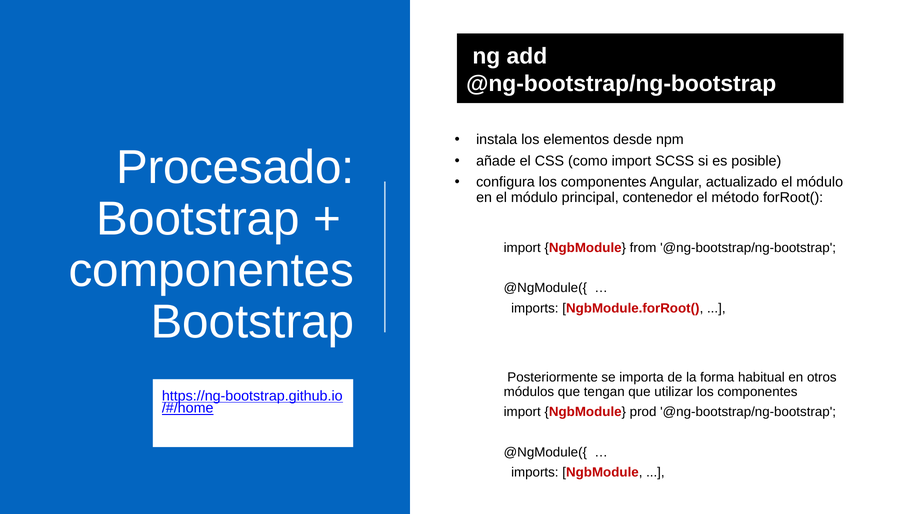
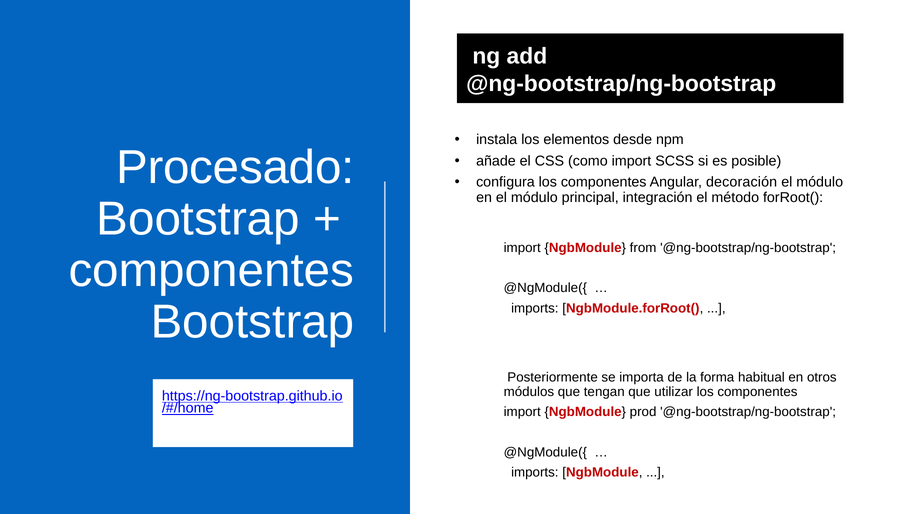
actualizado: actualizado -> decoración (742, 182)
contenedor: contenedor -> integración (658, 198)
